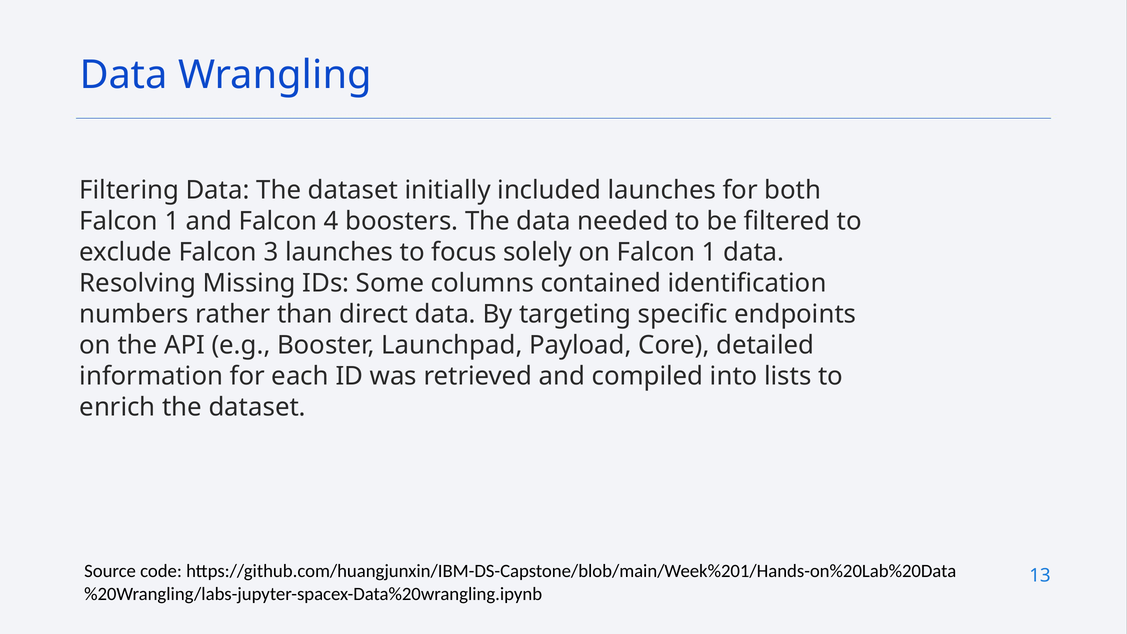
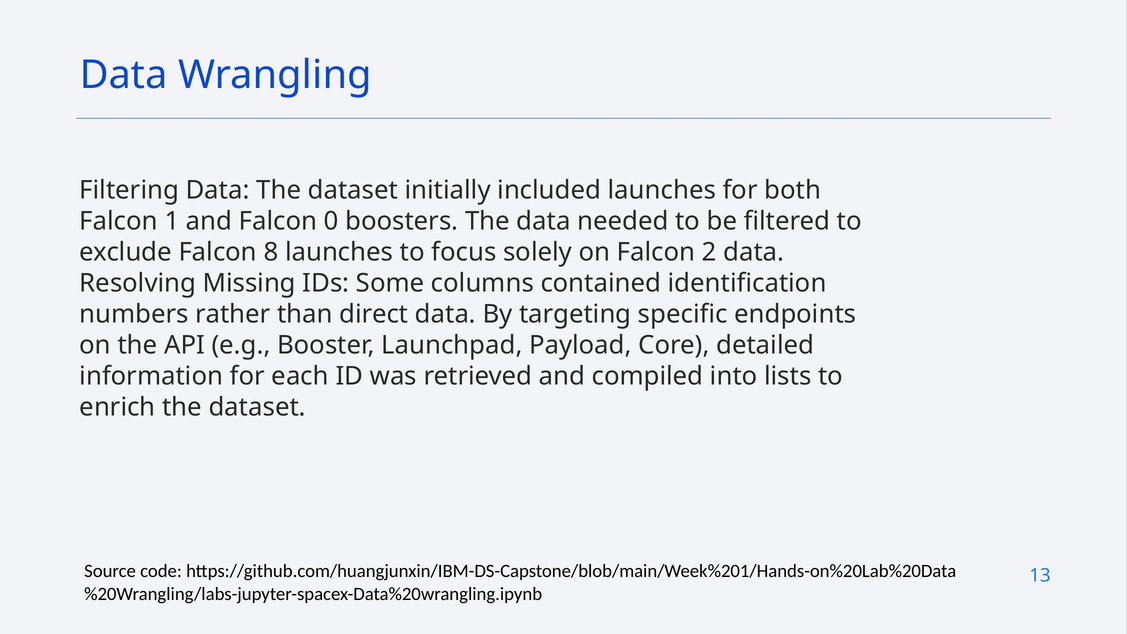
4: 4 -> 0 (331, 221)
3: 3 -> 8 (271, 252)
on Falcon 1: 1 -> 2 (709, 252)
